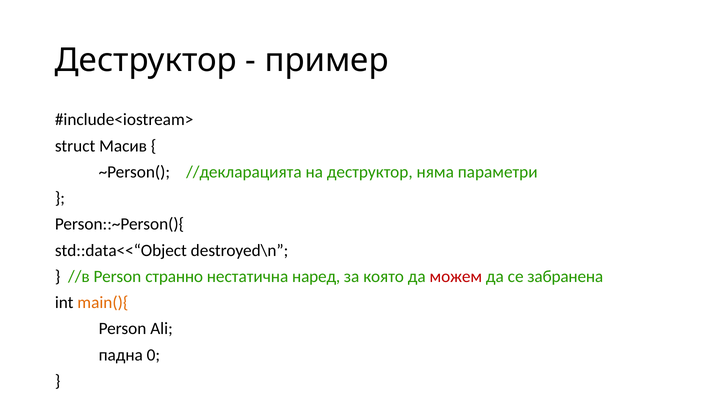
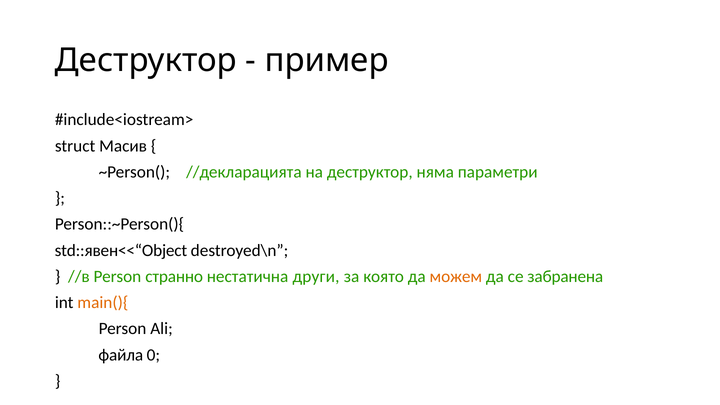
std::data<<“Object: std::data<<“Object -> std::явен<<“Object (121, 250)
наред: наред -> други (316, 276)
можем colour: red -> orange (456, 276)
падна: падна -> файла (121, 355)
